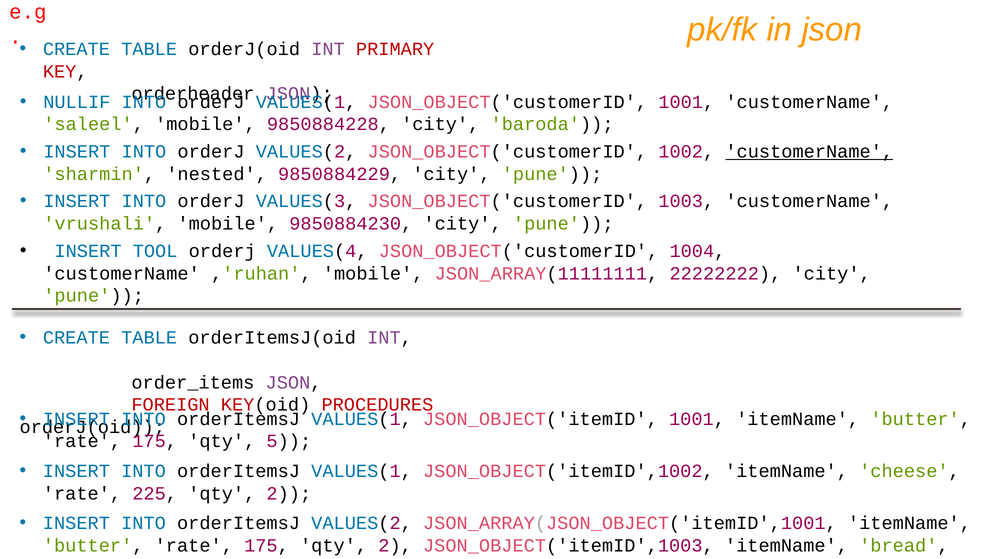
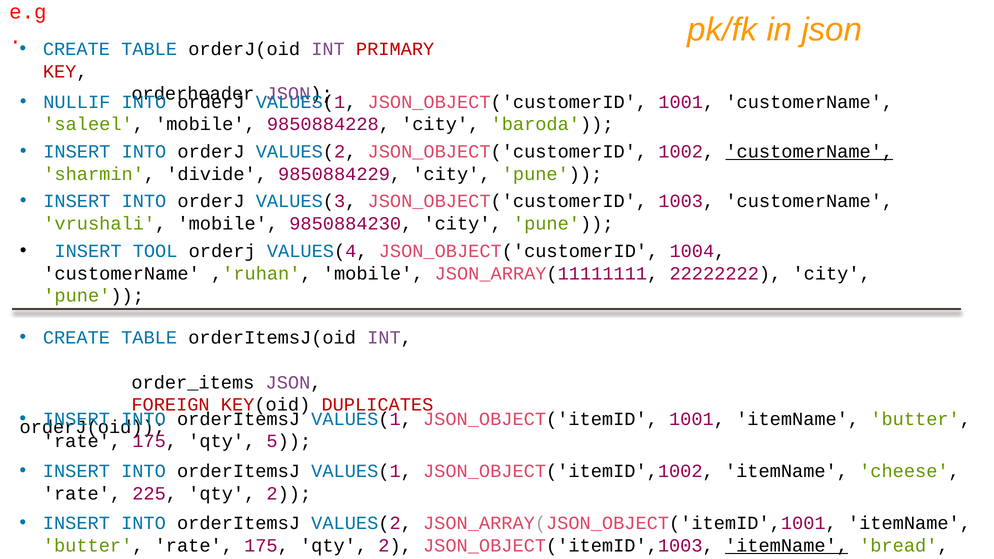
nested: nested -> divide (217, 174)
PROCEDURES: PROCEDURES -> DUPLICATES (377, 405)
itemName underline: none -> present (786, 546)
